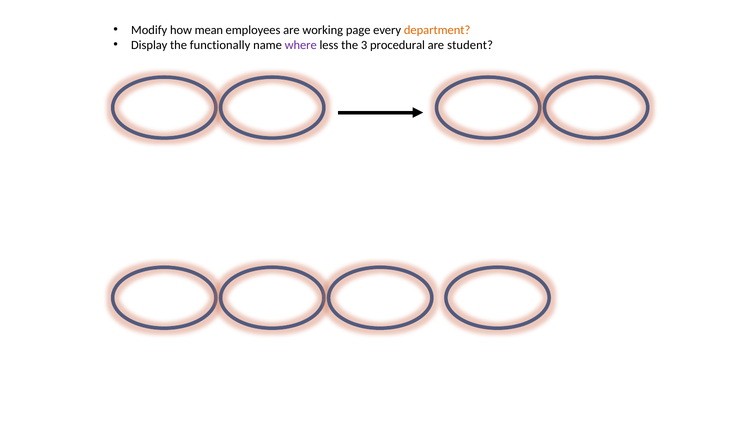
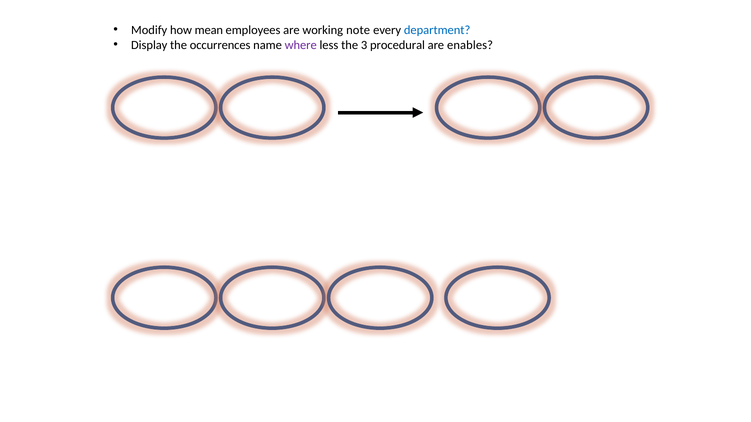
page: page -> note (358, 30)
department colour: orange -> blue (437, 30)
functionally: functionally -> occurrences (220, 45)
student: student -> enables (470, 45)
